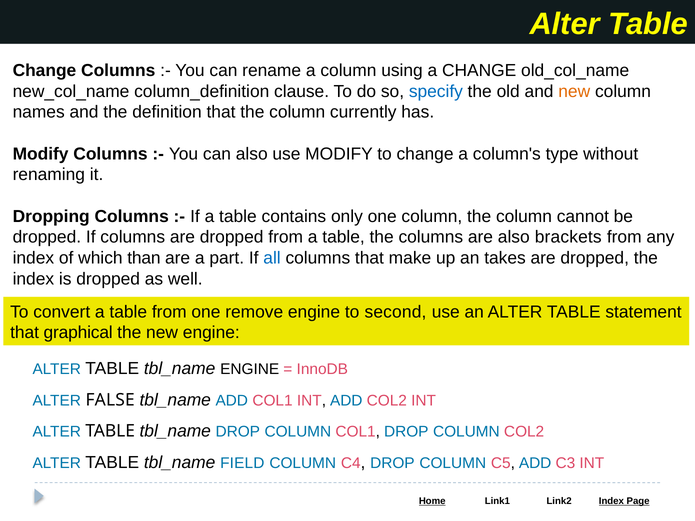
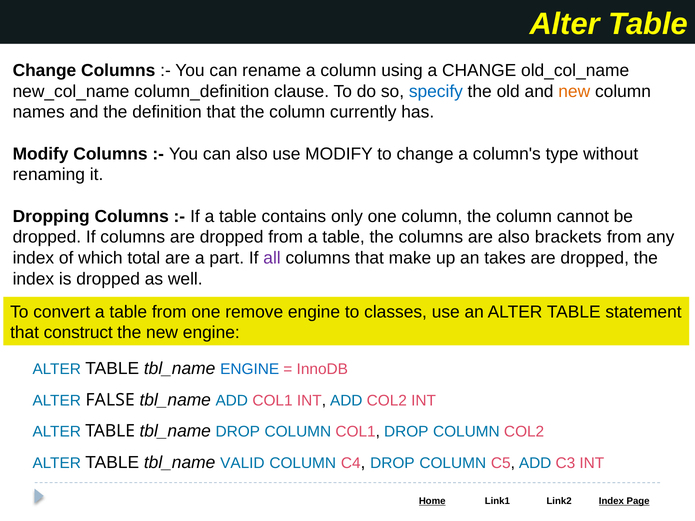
than: than -> total (144, 258)
all colour: blue -> purple (272, 258)
second: second -> classes (396, 312)
graphical: graphical -> construct (78, 333)
ENGINE colour: black -> blue (250, 369)
FIELD: FIELD -> VALID (242, 463)
